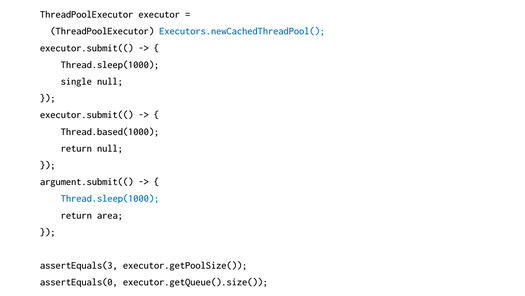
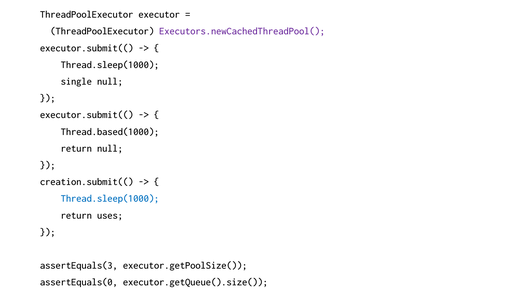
Executors.newCachedThreadPool( colour: blue -> purple (242, 31)
argument.submit((: argument.submit(( -> creation.submit(( (87, 181)
area: area -> uses (110, 215)
